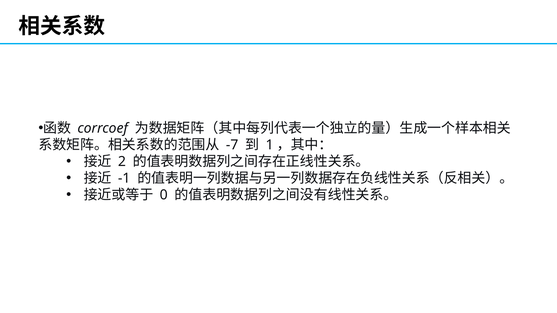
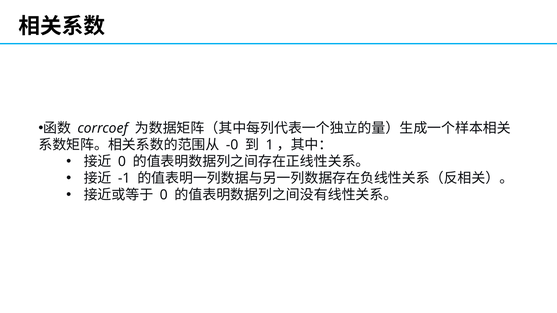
-7: -7 -> -0 (232, 145)
2: 2 -> 0 (122, 162)
